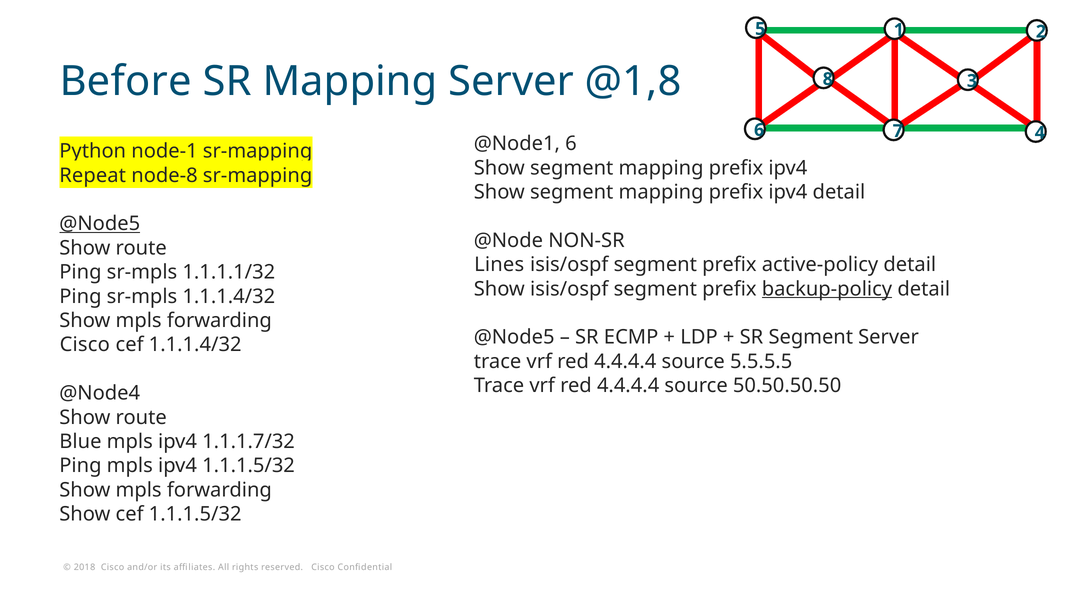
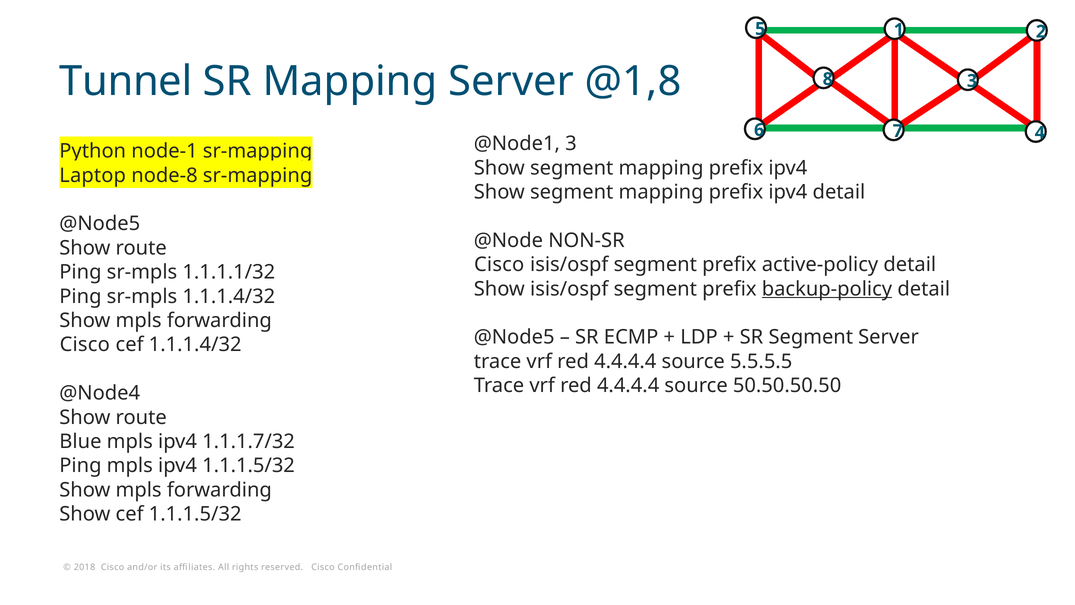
Before: Before -> Tunnel (126, 81)
@Node1 6: 6 -> 3 (571, 144)
Repeat: Repeat -> Laptop (93, 175)
@Node5 underline: present -> none (100, 224)
Lines: Lines -> Cisco (499, 265)
